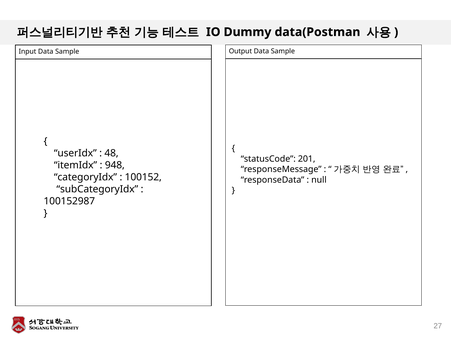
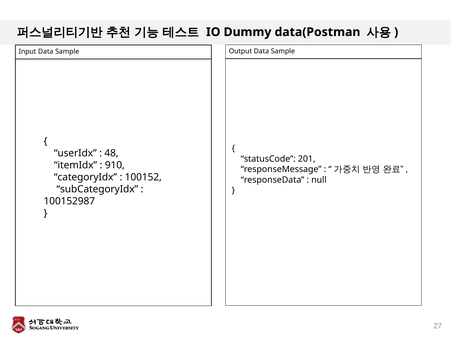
948: 948 -> 910 (115, 165)
